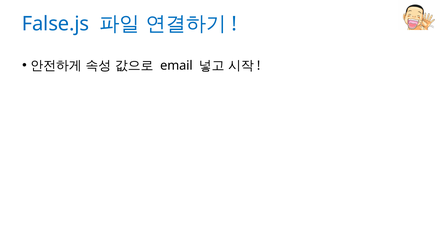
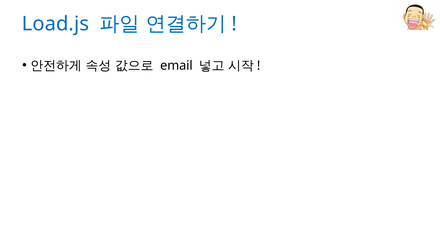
False.js: False.js -> Load.js (55, 24)
